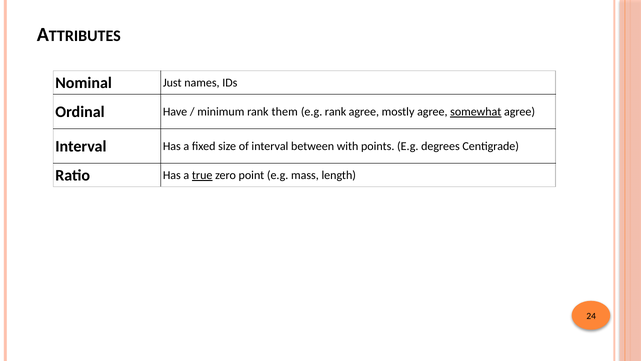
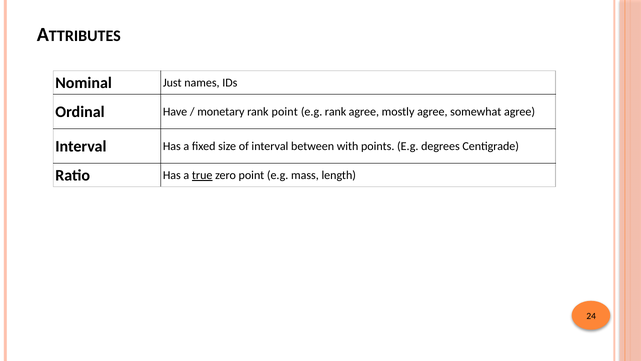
minimum: minimum -> monetary (221, 112)
rank them: them -> point (285, 112)
somewhat underline: present -> none (476, 112)
